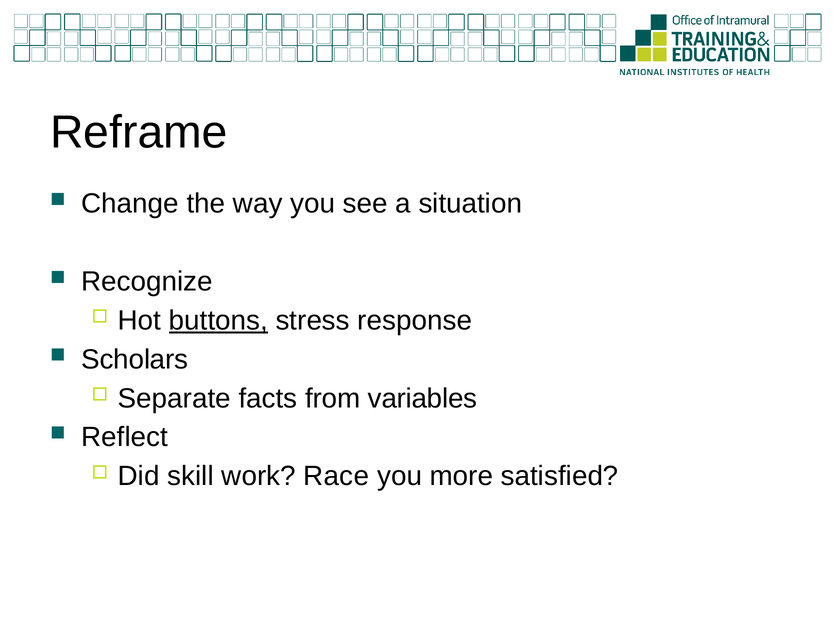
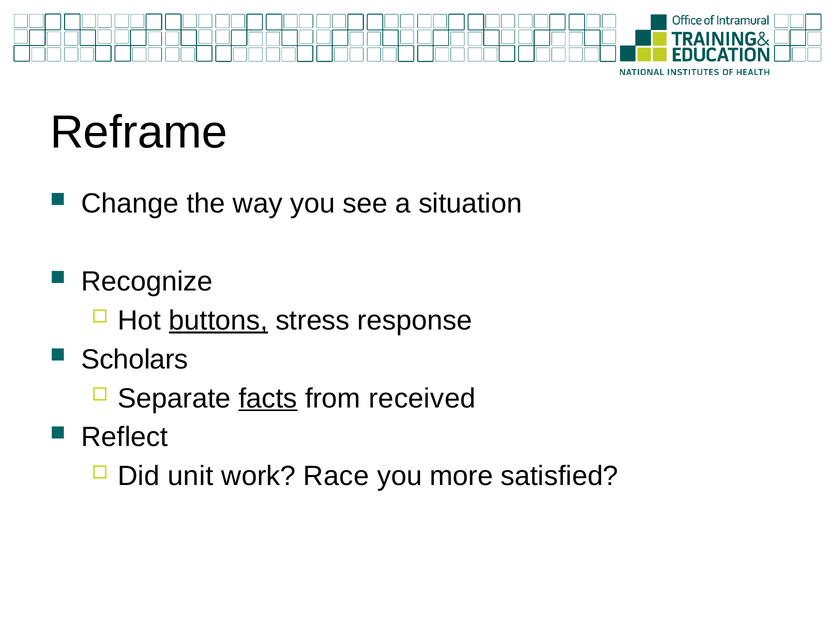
facts underline: none -> present (268, 399)
variables: variables -> received (422, 399)
skill: skill -> unit (190, 476)
